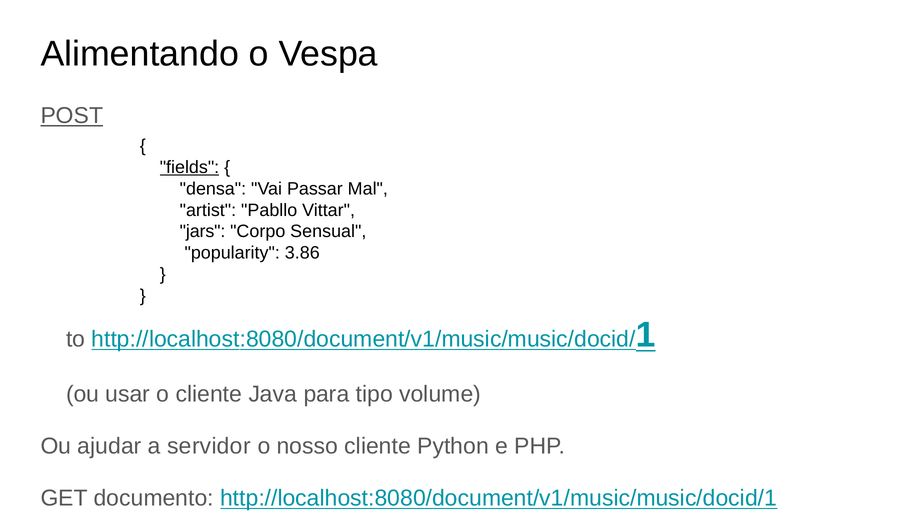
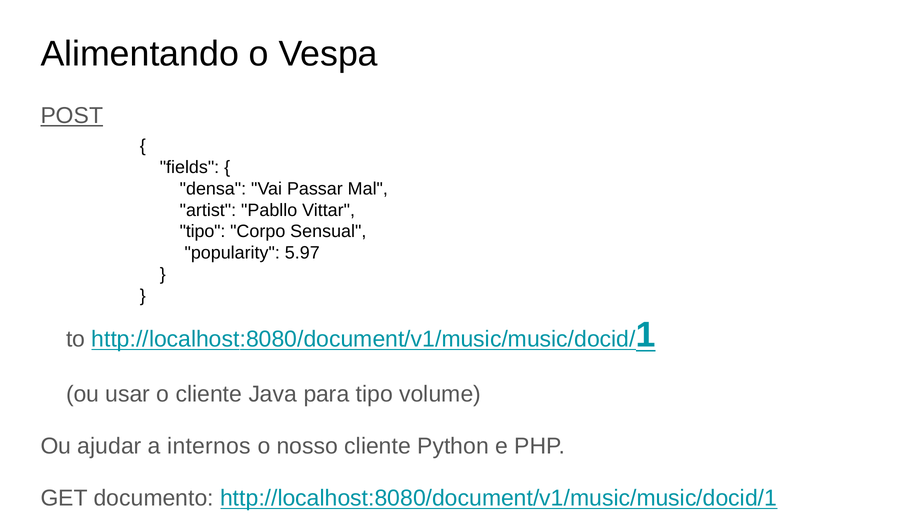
fields underline: present -> none (189, 167)
jars: jars -> tipo (203, 232)
3.86: 3.86 -> 5.97 (302, 253)
servidor: servidor -> internos (209, 447)
